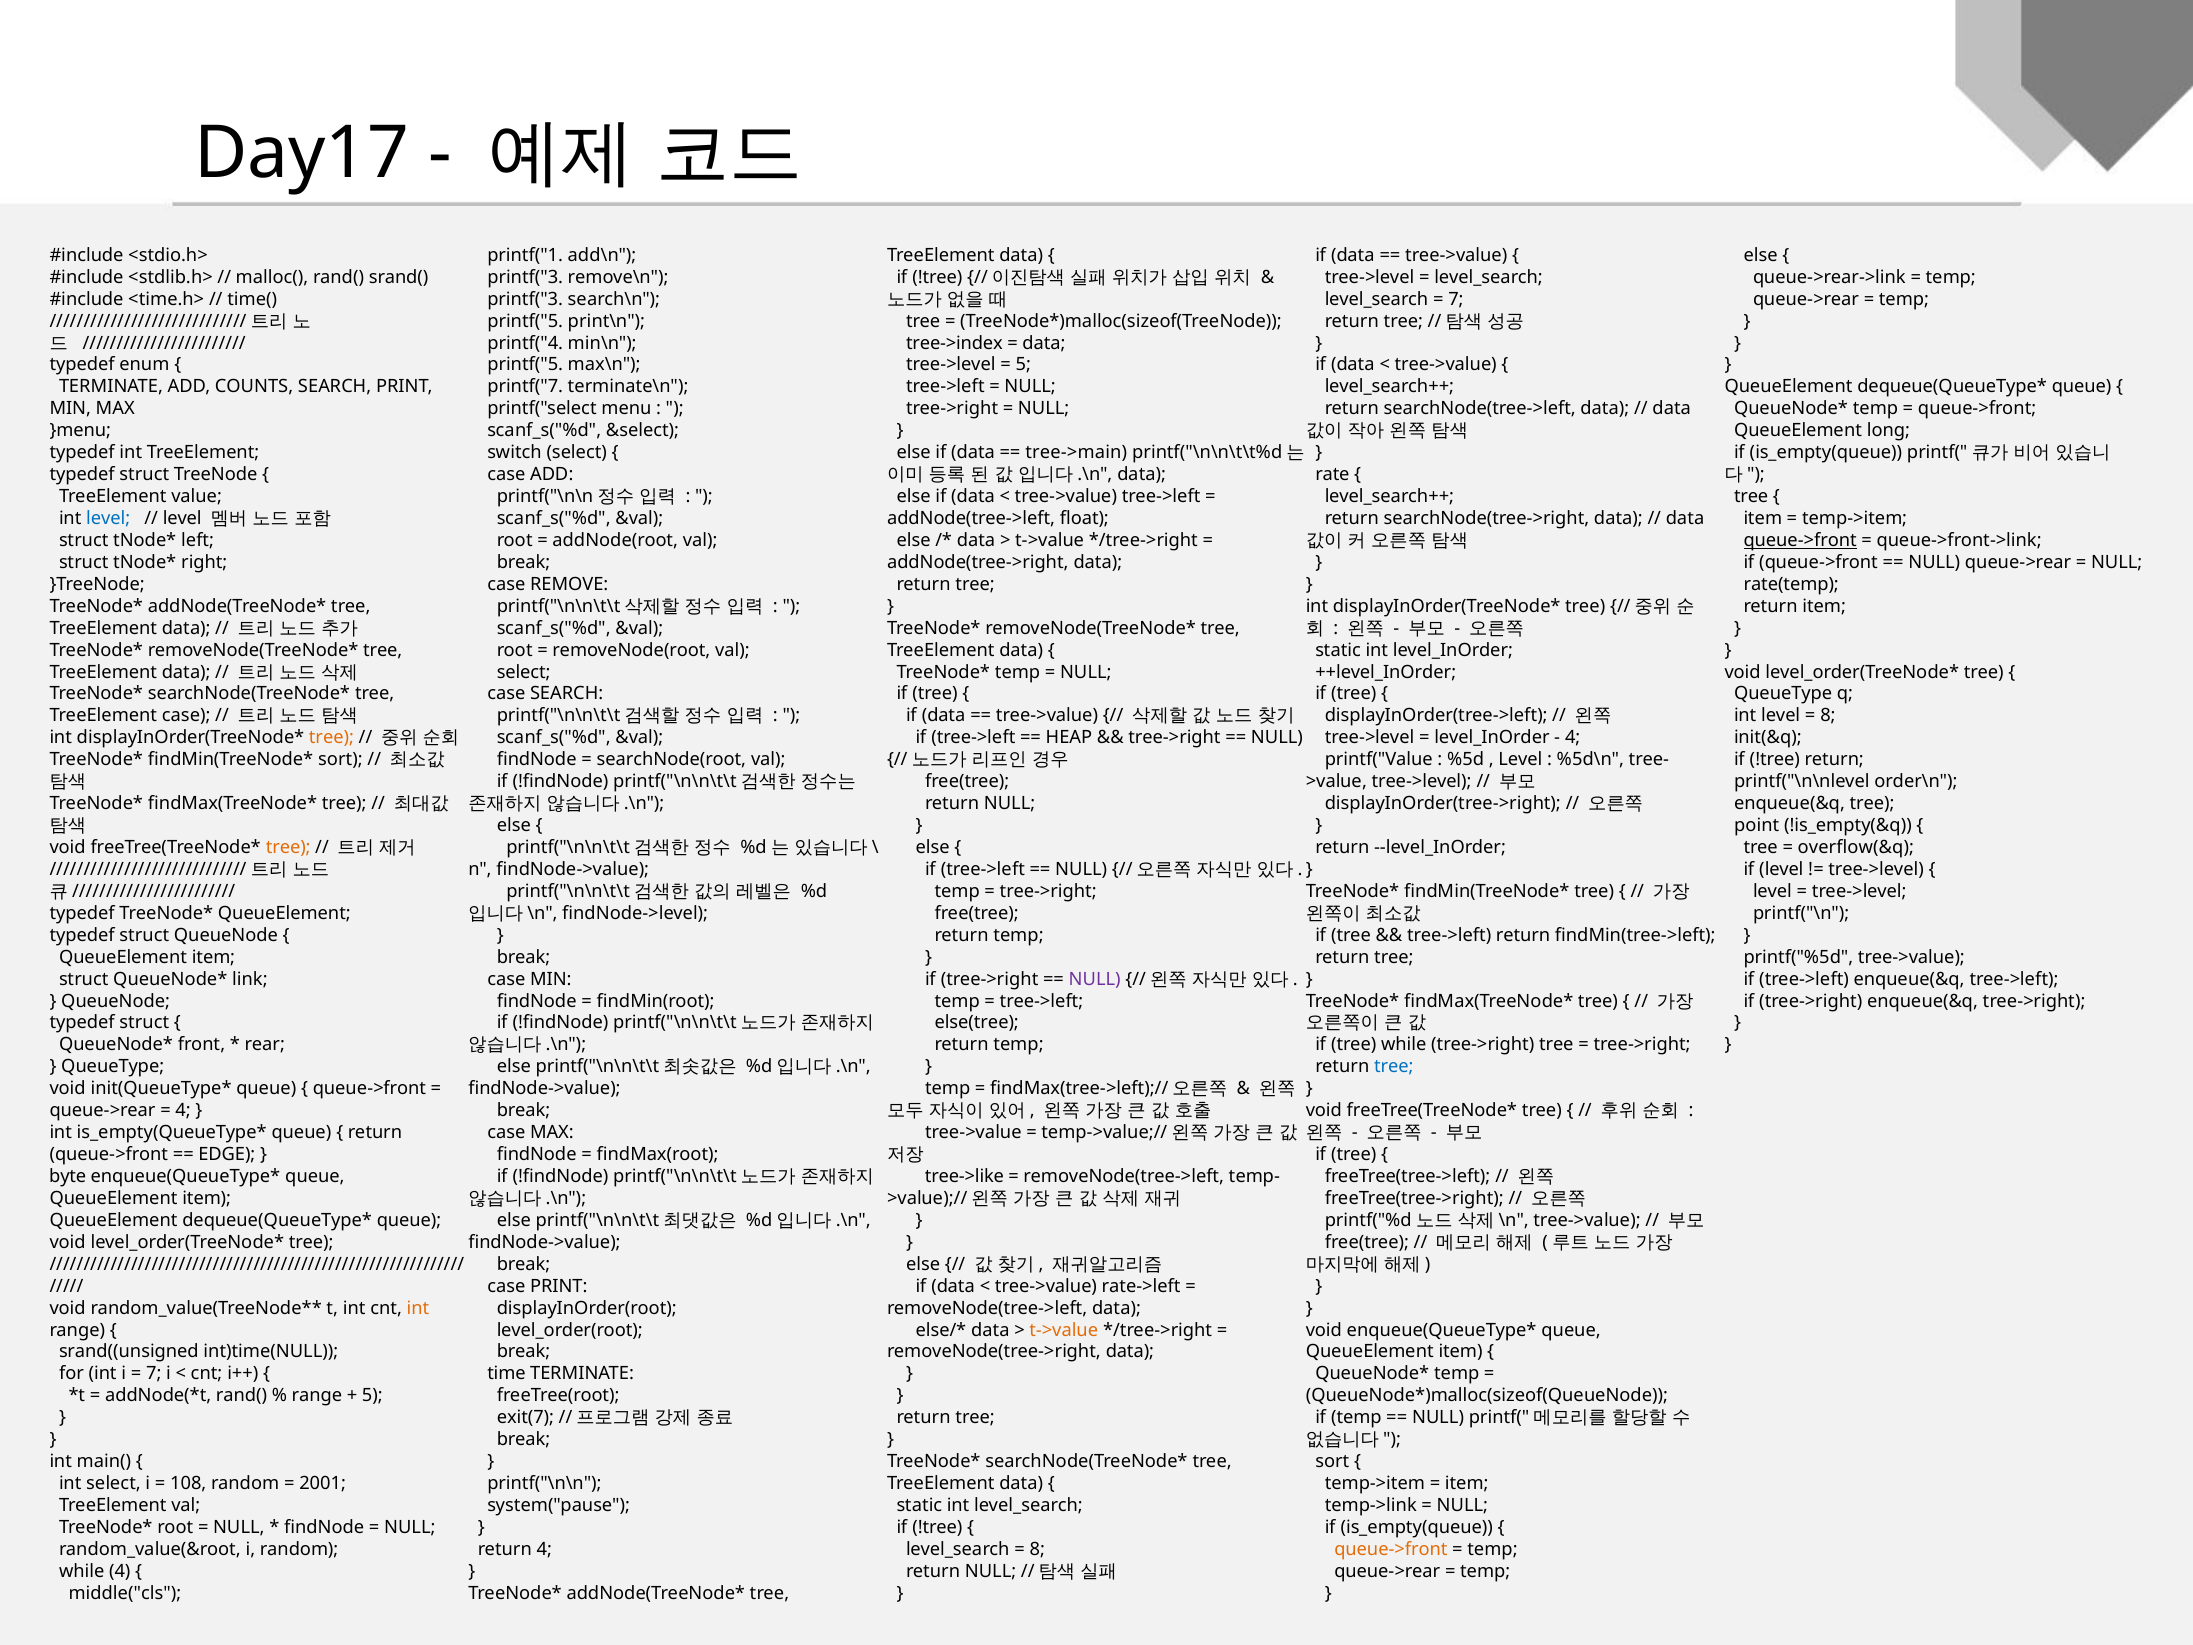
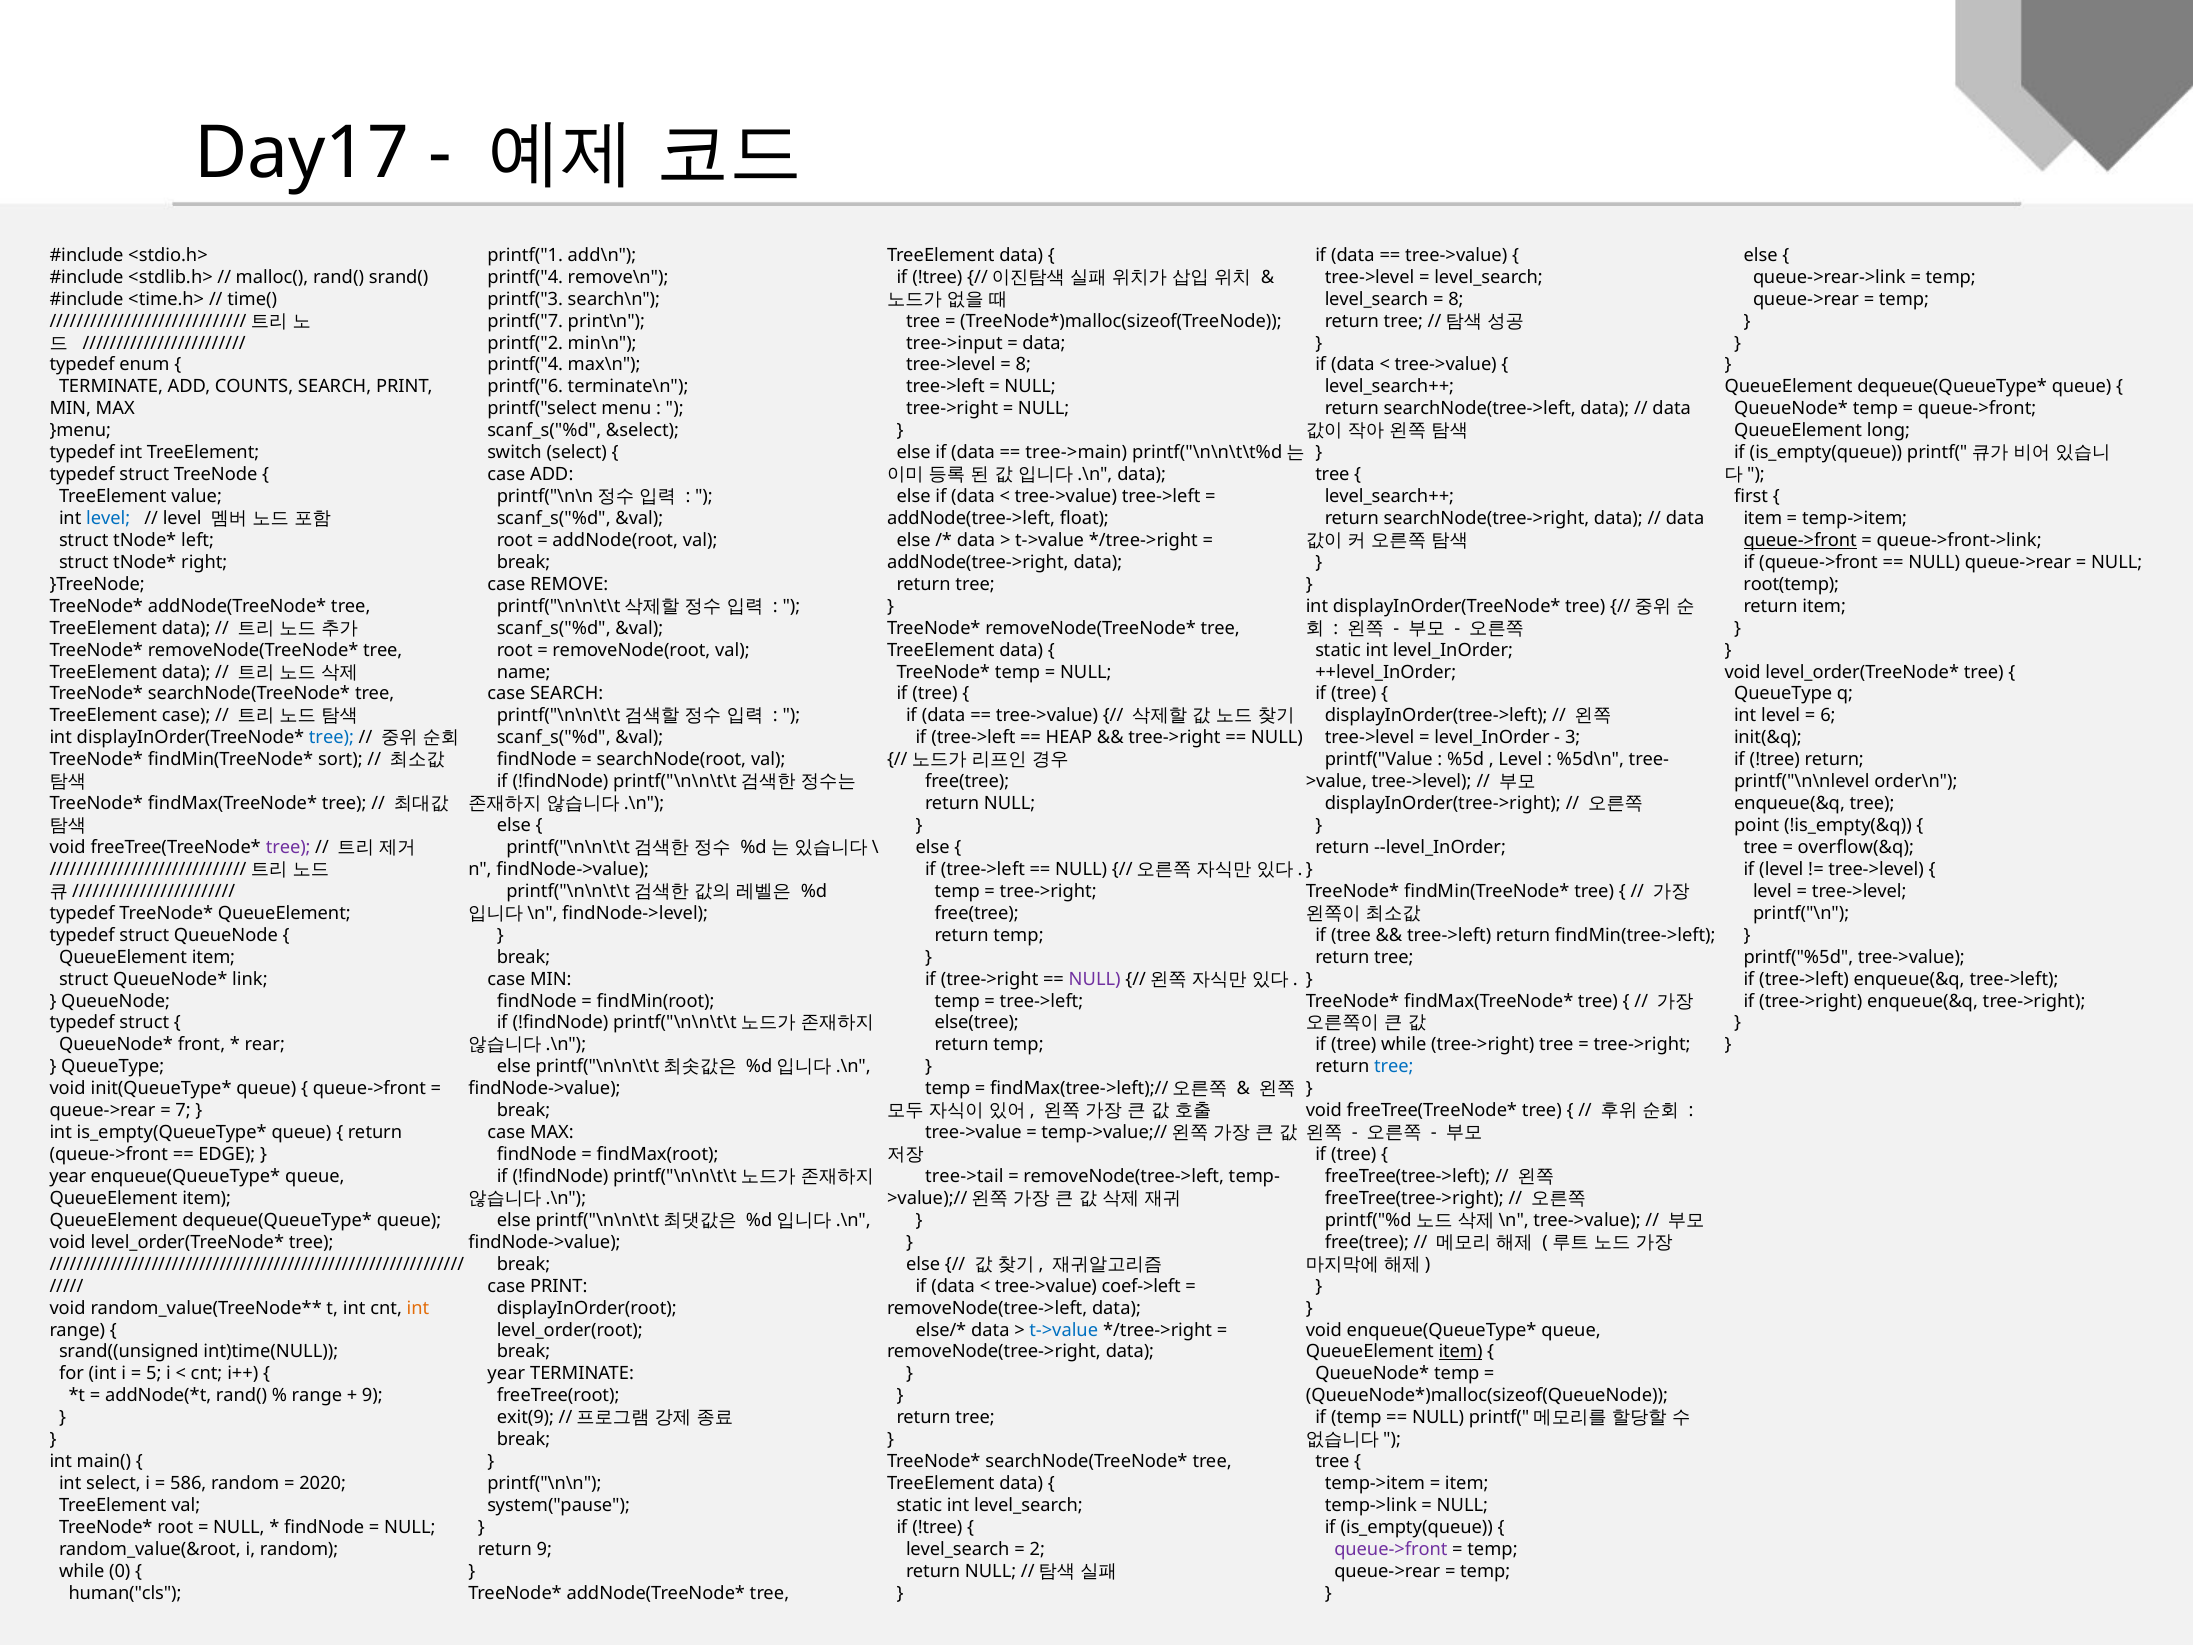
printf("3: printf("3 -> printf("4 (525, 277)
7: 7 -> 8 (1456, 299)
printf("5: printf("5 -> printf("7 (525, 321)
printf("4: printf("4 -> printf("2 (525, 343)
tree->index: tree->index -> tree->input (954, 343)
printf("5: printf("5 -> printf("4 (525, 365)
5: 5 -> 8 (1023, 365)
printf("7: printf("7 -> printf("6 (525, 387)
rate: rate -> tree (1332, 475)
tree: tree -> first (1751, 496)
rate(temp: rate(temp -> root(temp (1791, 584)
select: select -> name (524, 672)
8: 8 -> 6 (1828, 716)
tree colour: orange -> blue (331, 738)
4: 4 -> 3 (1573, 738)
tree colour: orange -> purple (288, 847)
4: 4 -> 7 (183, 1110)
byte: byte -> year (68, 1176)
tree->like: tree->like -> tree->tail (964, 1176)
rate->left: rate->left -> coef->left (1141, 1286)
t->value colour: orange -> blue (1064, 1330)
item underline: none -> present (1461, 1352)
7: 7 -> 5 (154, 1374)
time: time -> year (506, 1374)
5: 5 -> 9 (372, 1396)
exit(7: exit(7 -> exit(9 (525, 1418)
sort: sort -> tree (1332, 1461)
108: 108 -> 586 (188, 1483)
2001: 2001 -> 2020 (323, 1483)
return 4: 4 -> 9 (544, 1549)
8: 8 -> 2 (1037, 1549)
queue->front colour: orange -> purple (1391, 1549)
while 4: 4 -> 0 (120, 1571)
middle("cls: middle("cls -> human("cls (125, 1593)
